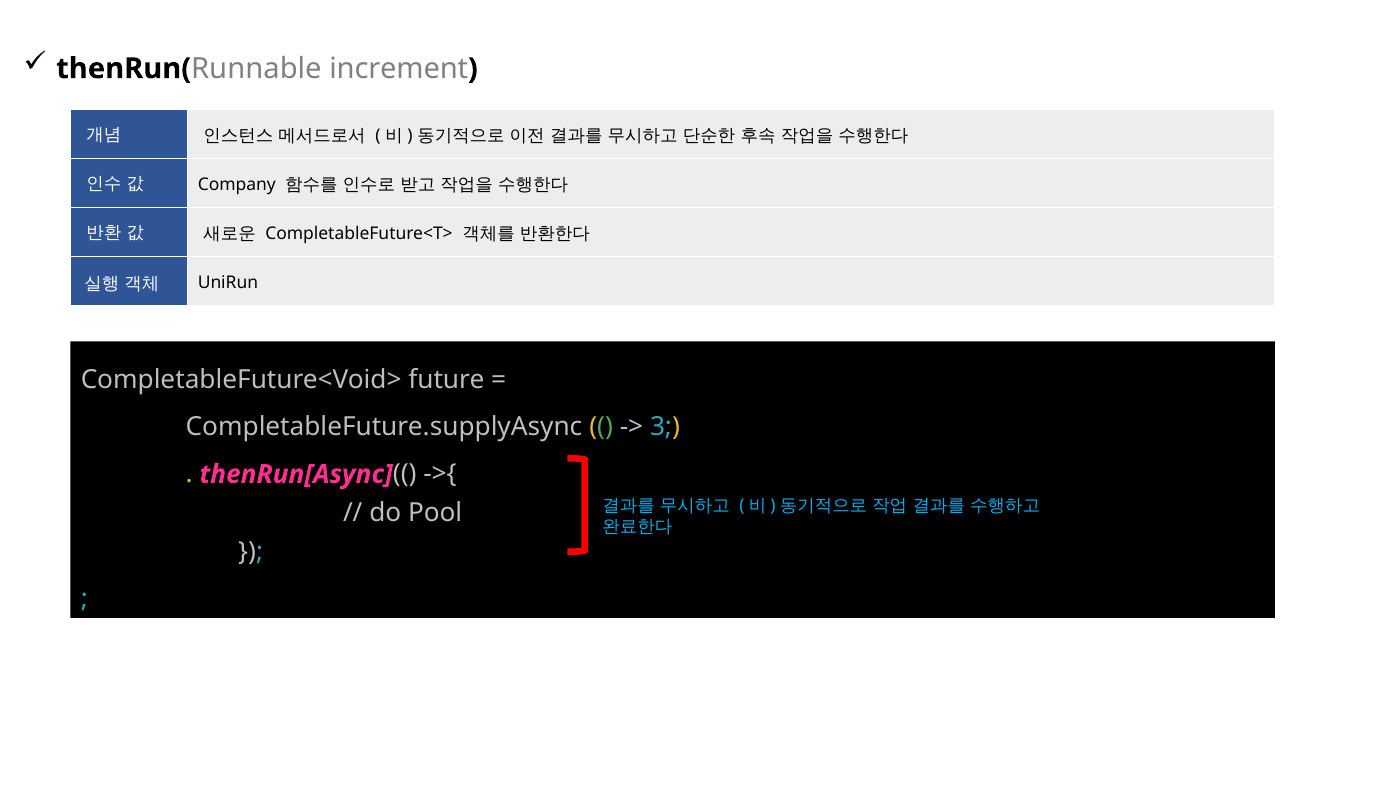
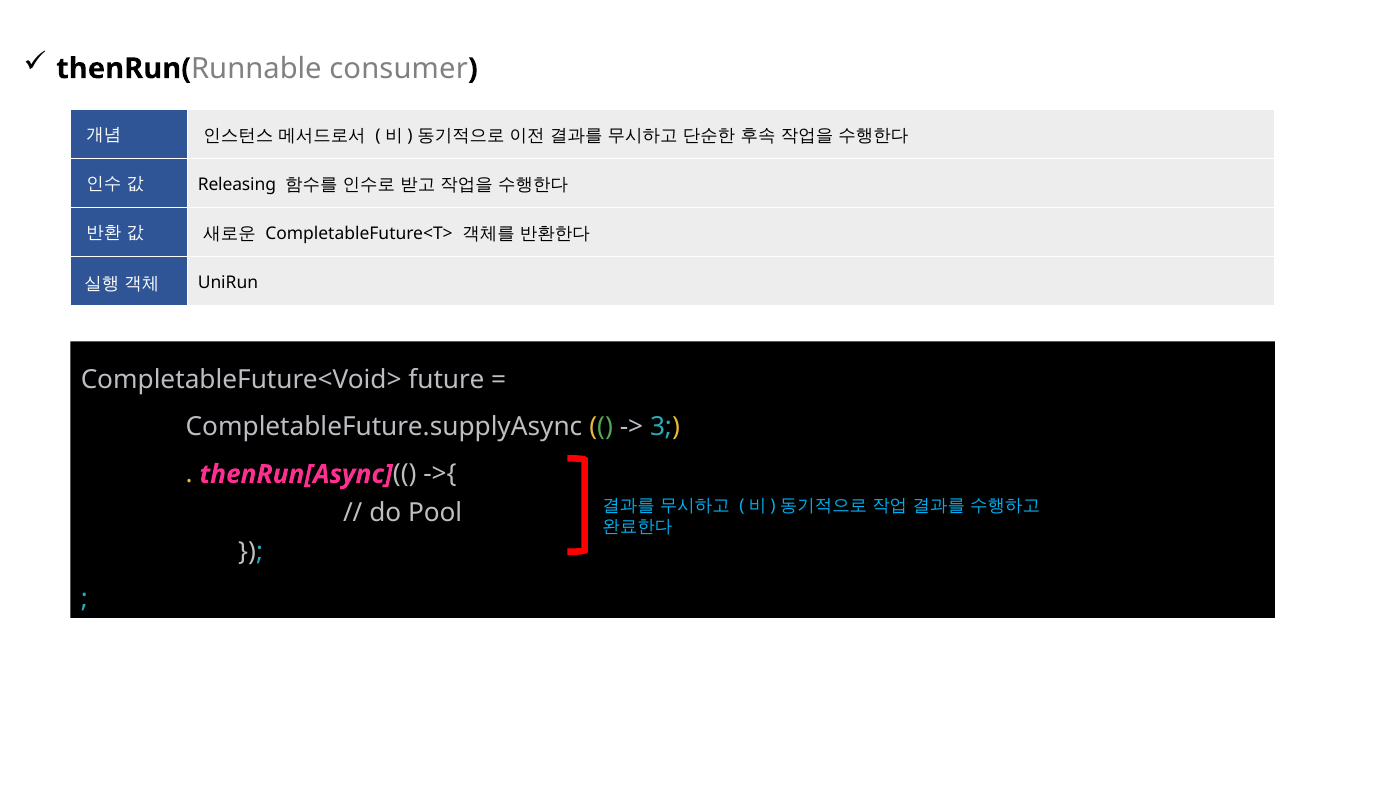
increment: increment -> consumer (399, 69)
Company: Company -> Releasing (237, 184)
